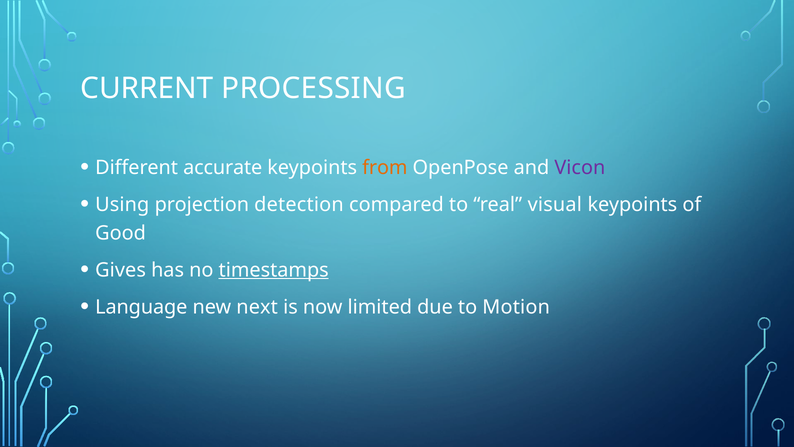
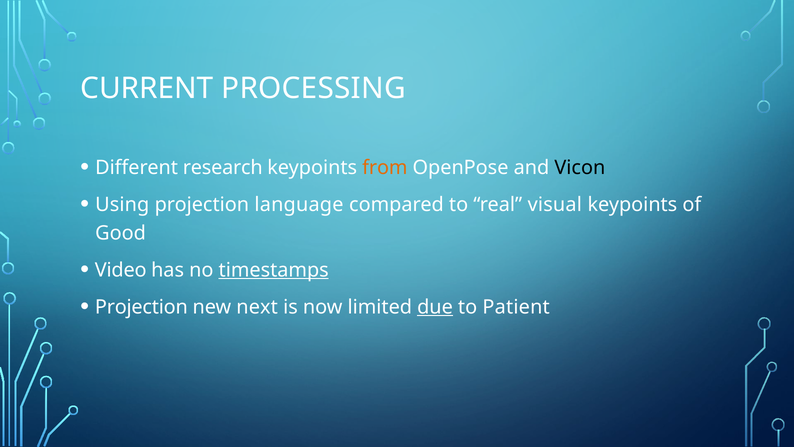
accurate: accurate -> research (223, 168)
Vicon colour: purple -> black (580, 168)
detection: detection -> language (299, 204)
Gives: Gives -> Video (121, 270)
Language: Language -> Projection (141, 307)
due underline: none -> present (435, 307)
Motion: Motion -> Patient (516, 307)
